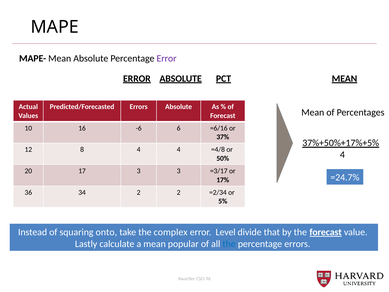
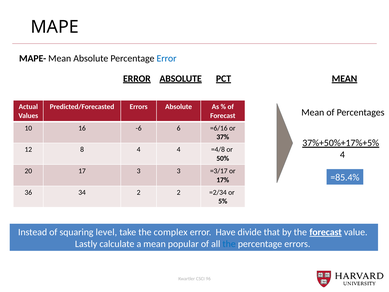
Error colour: purple -> blue (167, 58)
=24.7%: =24.7% -> =85.4% (345, 177)
onto: onto -> level (106, 232)
Level: Level -> Have (226, 232)
